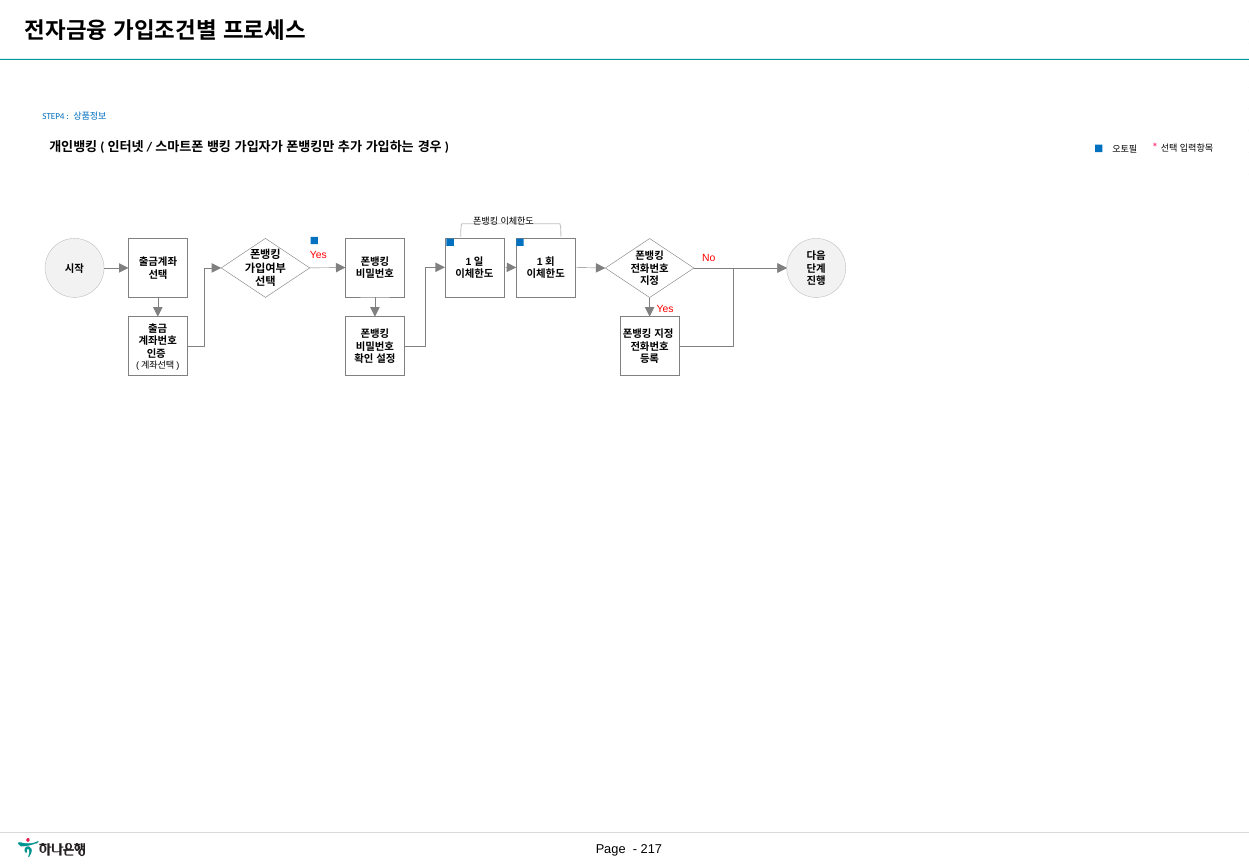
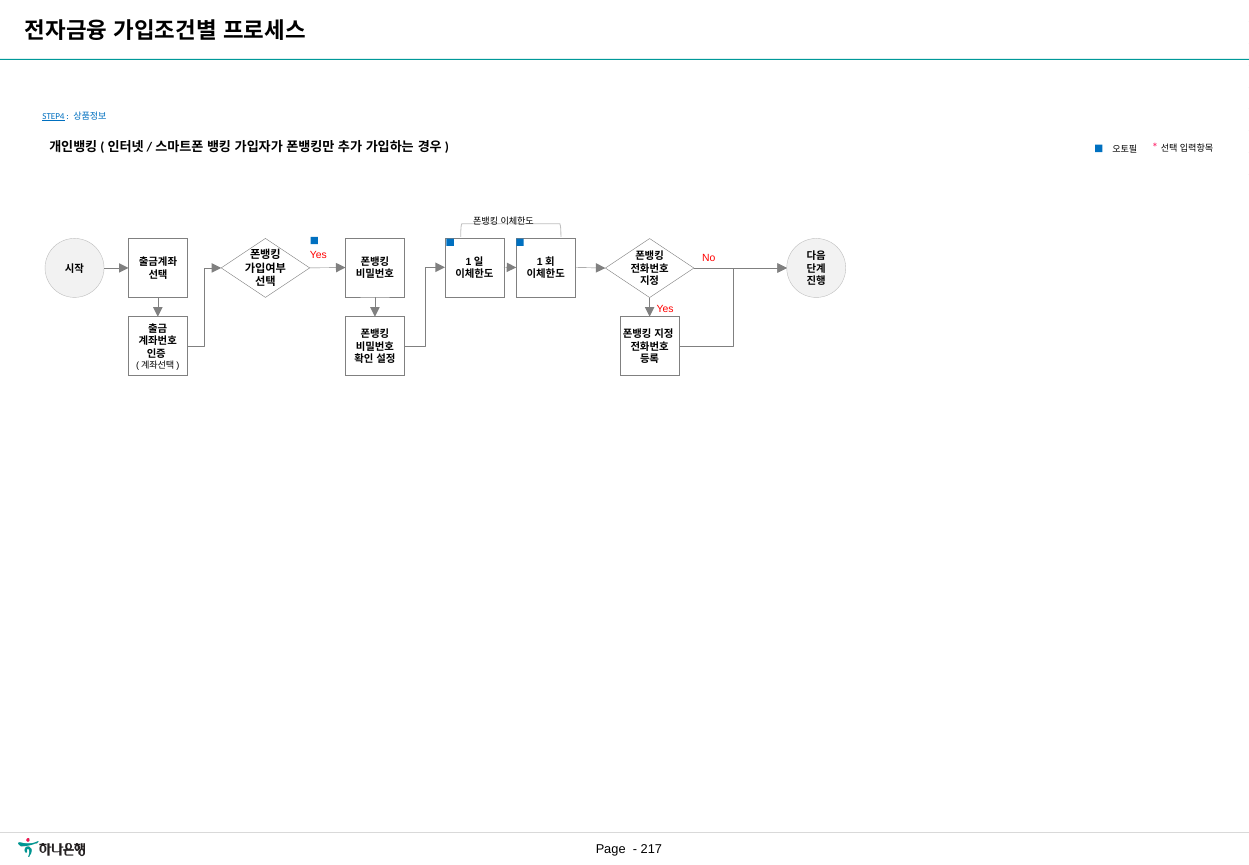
STEP4 underline: none -> present (54, 116)
